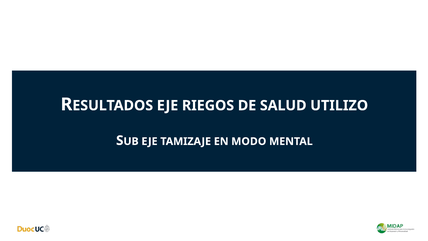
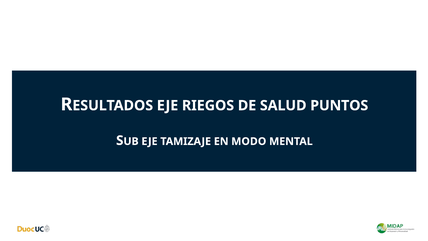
UTILIZO: UTILIZO -> PUNTOS (339, 105)
